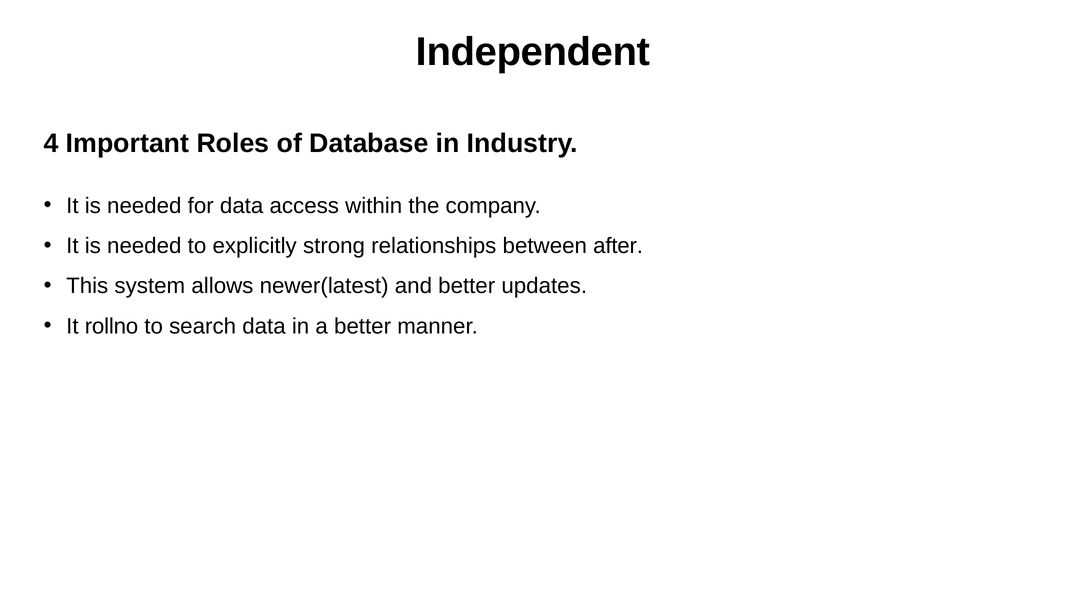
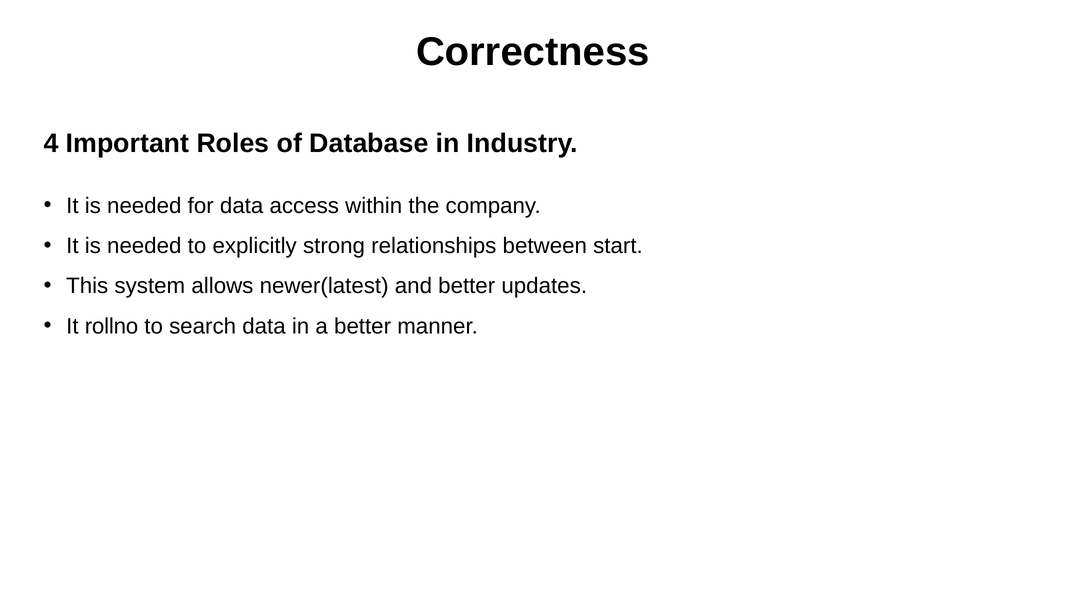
Independent: Independent -> Correctness (533, 52)
after: after -> start (618, 246)
